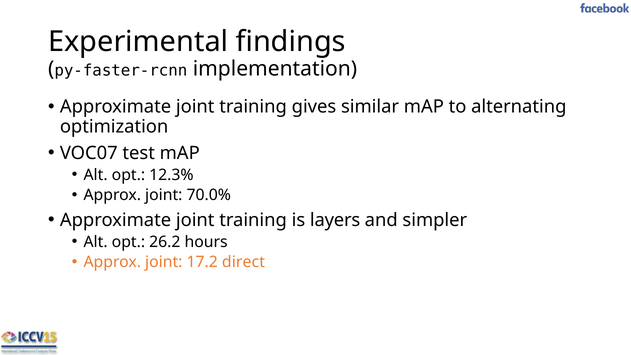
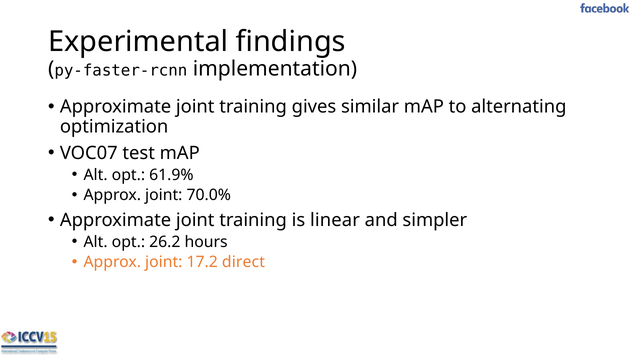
12.3%: 12.3% -> 61.9% (171, 175)
layers: layers -> linear (335, 220)
